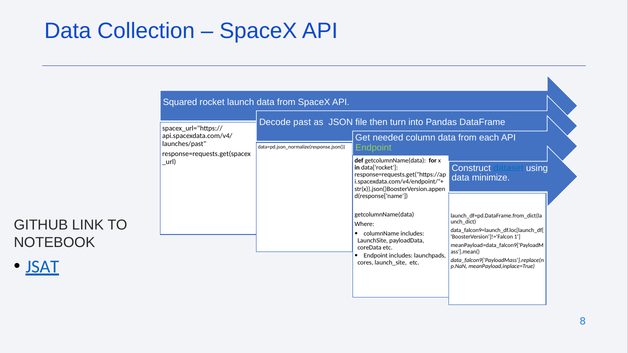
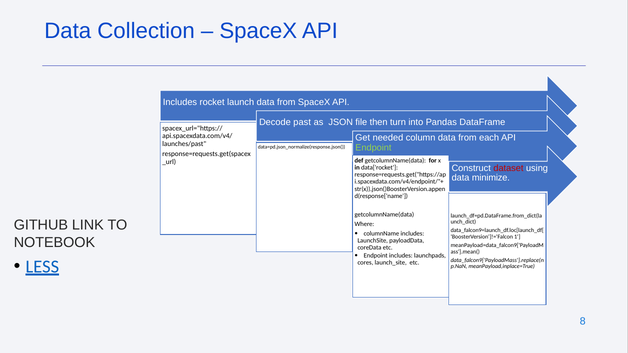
Squared: Squared -> Includes (180, 102)
dataset colour: blue -> red (508, 168)
JSAT: JSAT -> LESS (42, 267)
